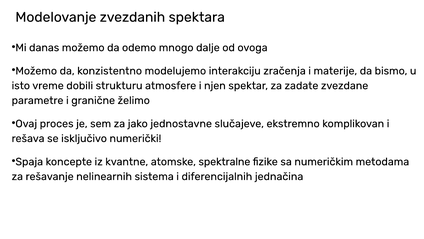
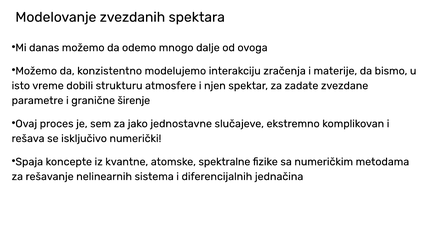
želimo: želimo -> širenje (134, 100)
